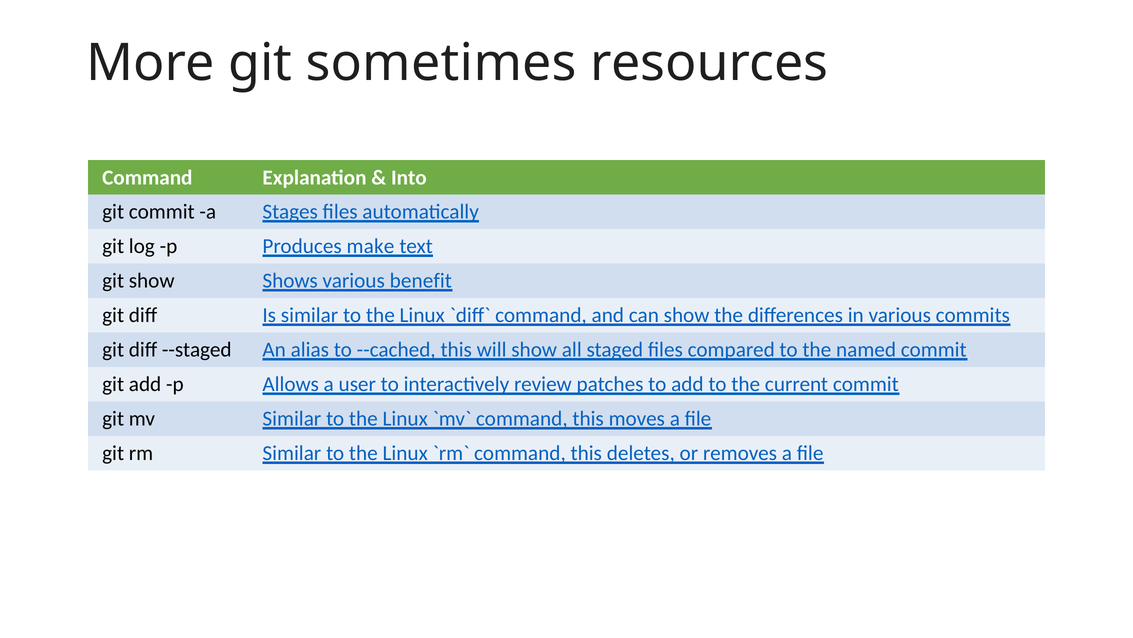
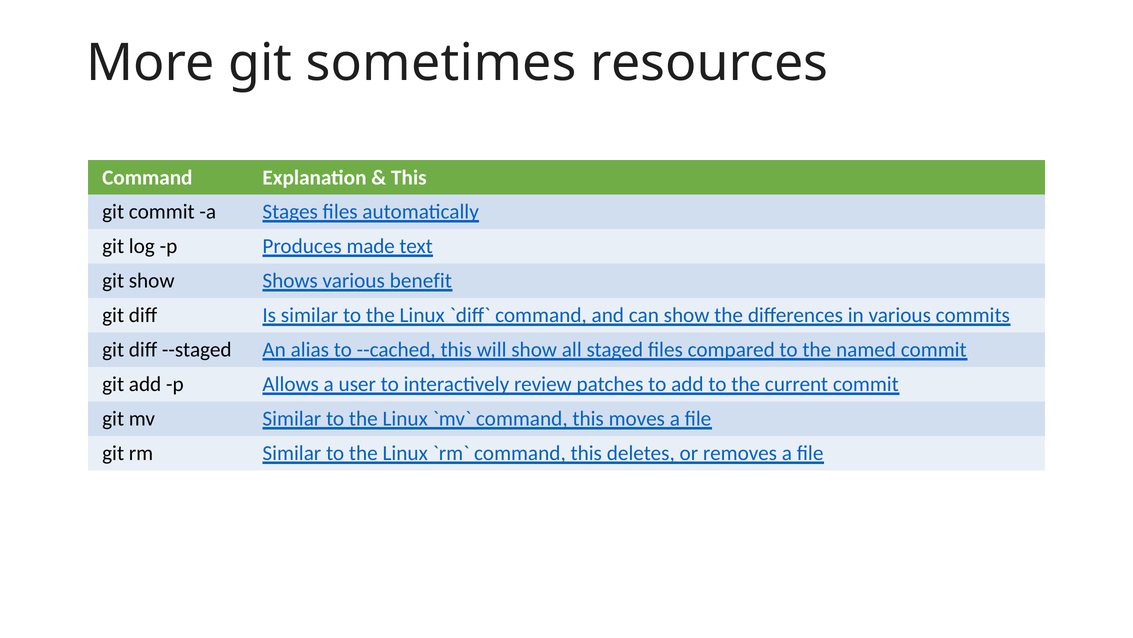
Into: Into -> This (409, 177)
make: make -> made (371, 246)
